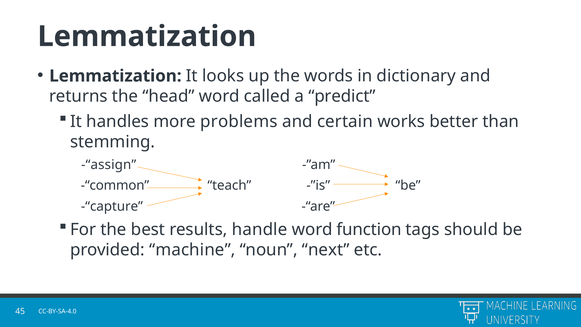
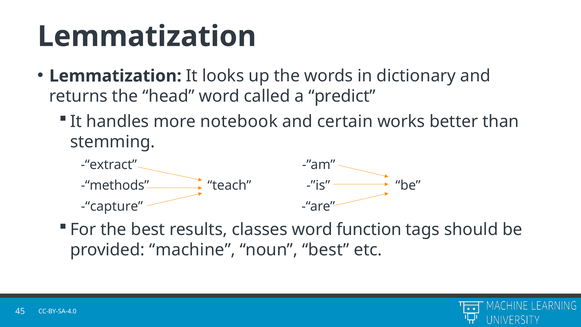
problems: problems -> notebook (239, 121)
-“assign: -“assign -> -“extract (109, 165)
-“common: -“common -> -“methods (115, 185)
handle: handle -> classes (260, 229)
noun next: next -> best (326, 250)
